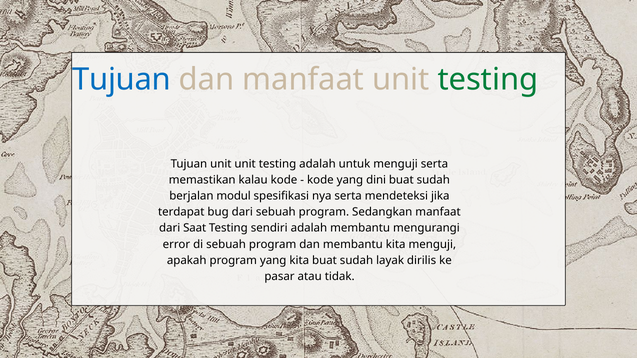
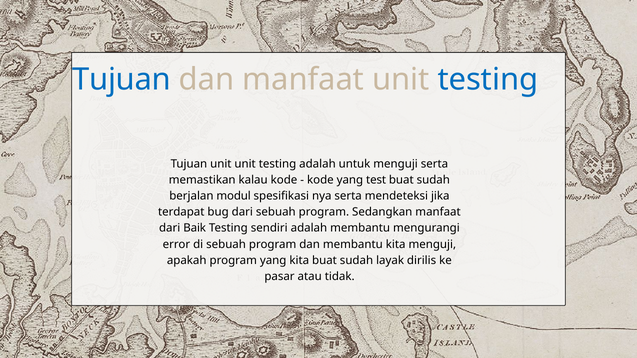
testing colour: green -> blue (488, 80)
dini: dini -> test (376, 180)
Saat: Saat -> Baik (195, 228)
